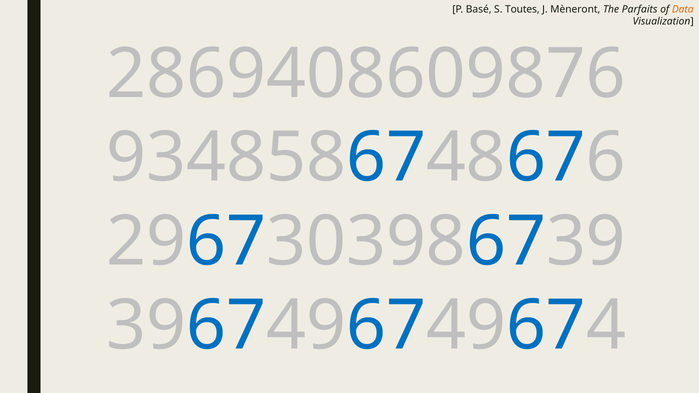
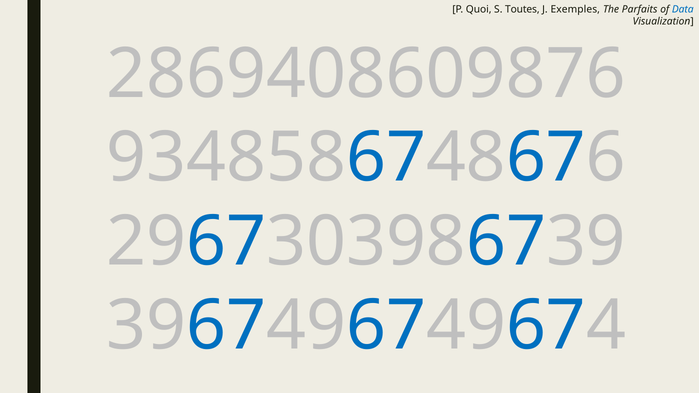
Basé: Basé -> Quoi (479, 9)
Mèneront: Mèneront -> Exemples (575, 9)
Data colour: orange -> blue (683, 9)
